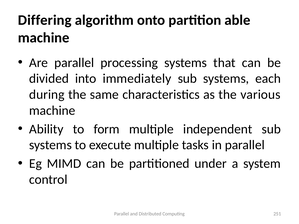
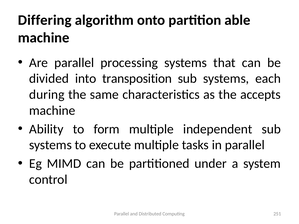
immediately: immediately -> transposition (137, 79)
various: various -> accepts (261, 95)
